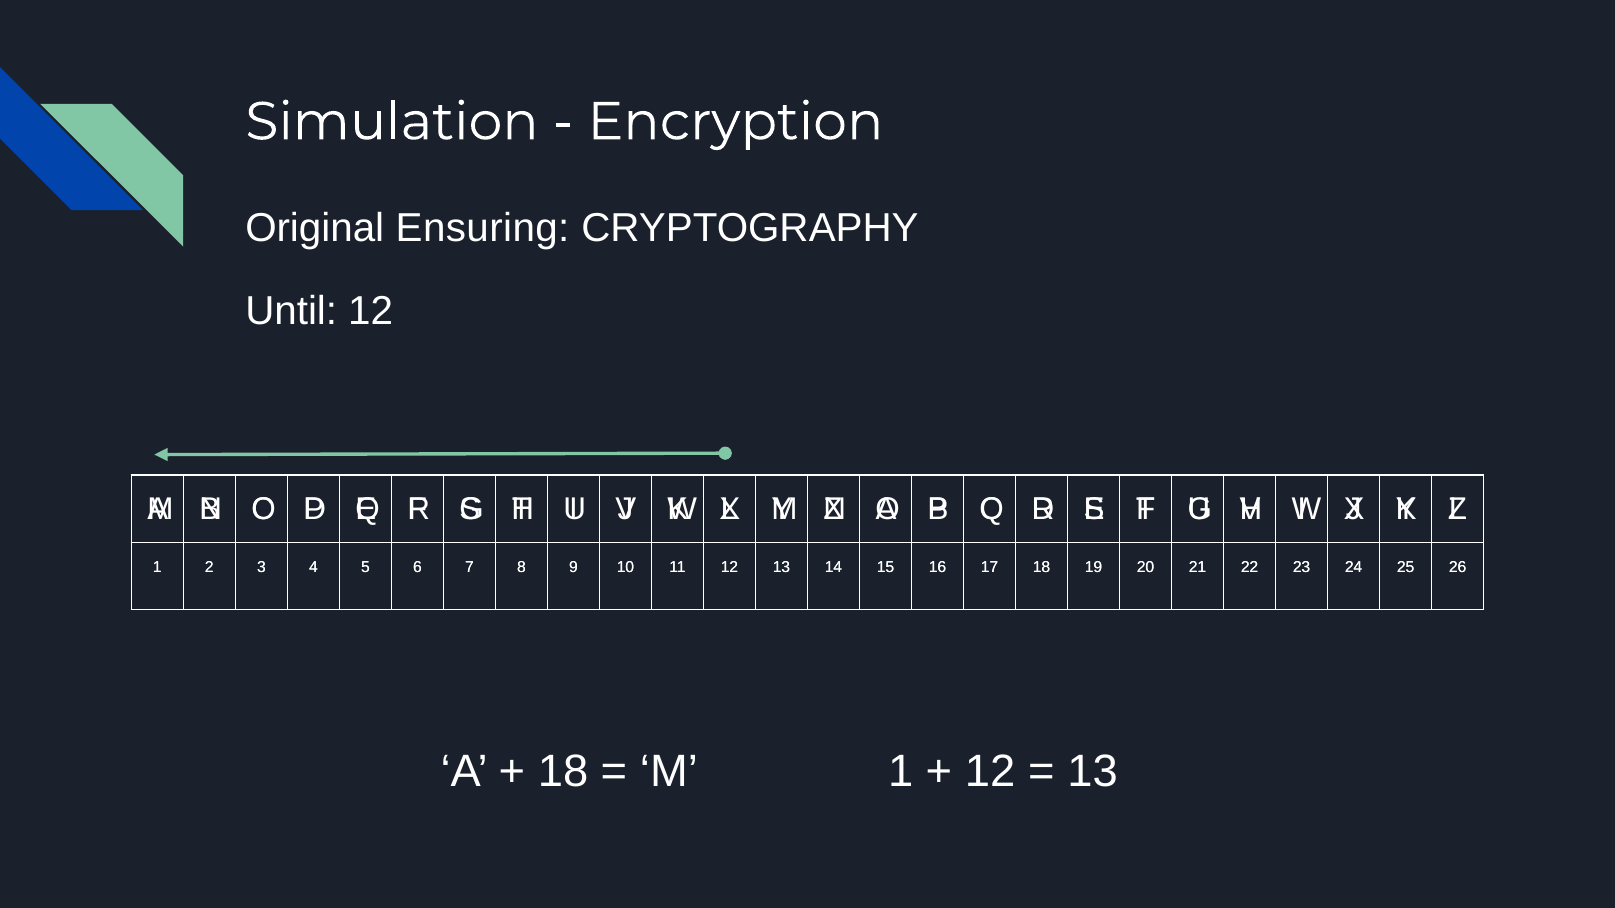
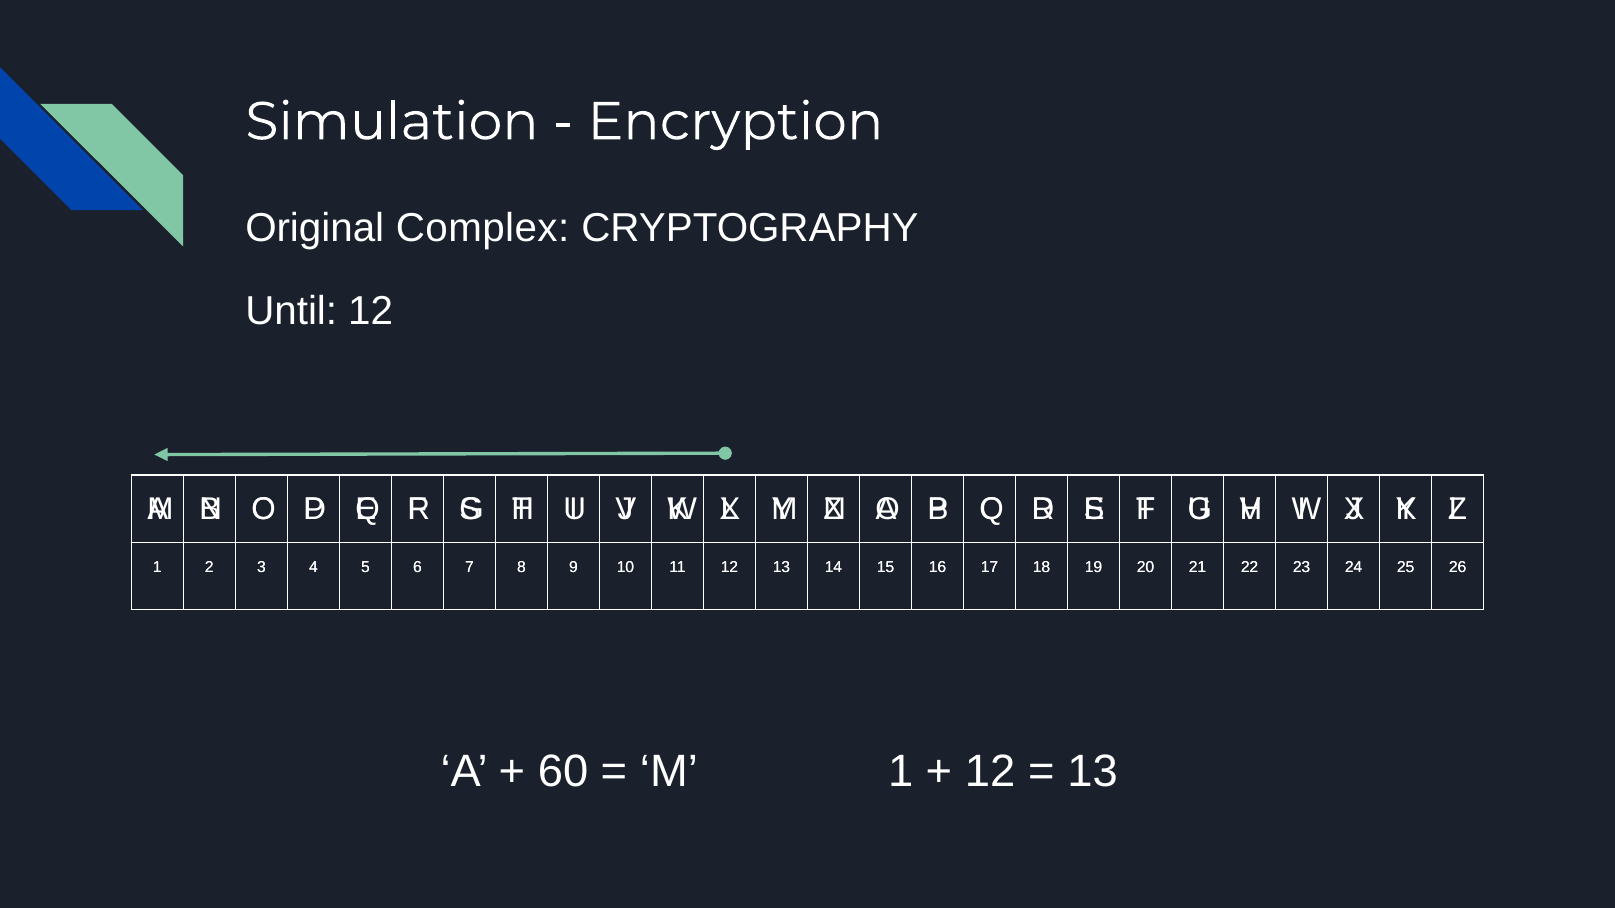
Ensuring: Ensuring -> Complex (483, 229)
18: 18 -> 60 (563, 772)
